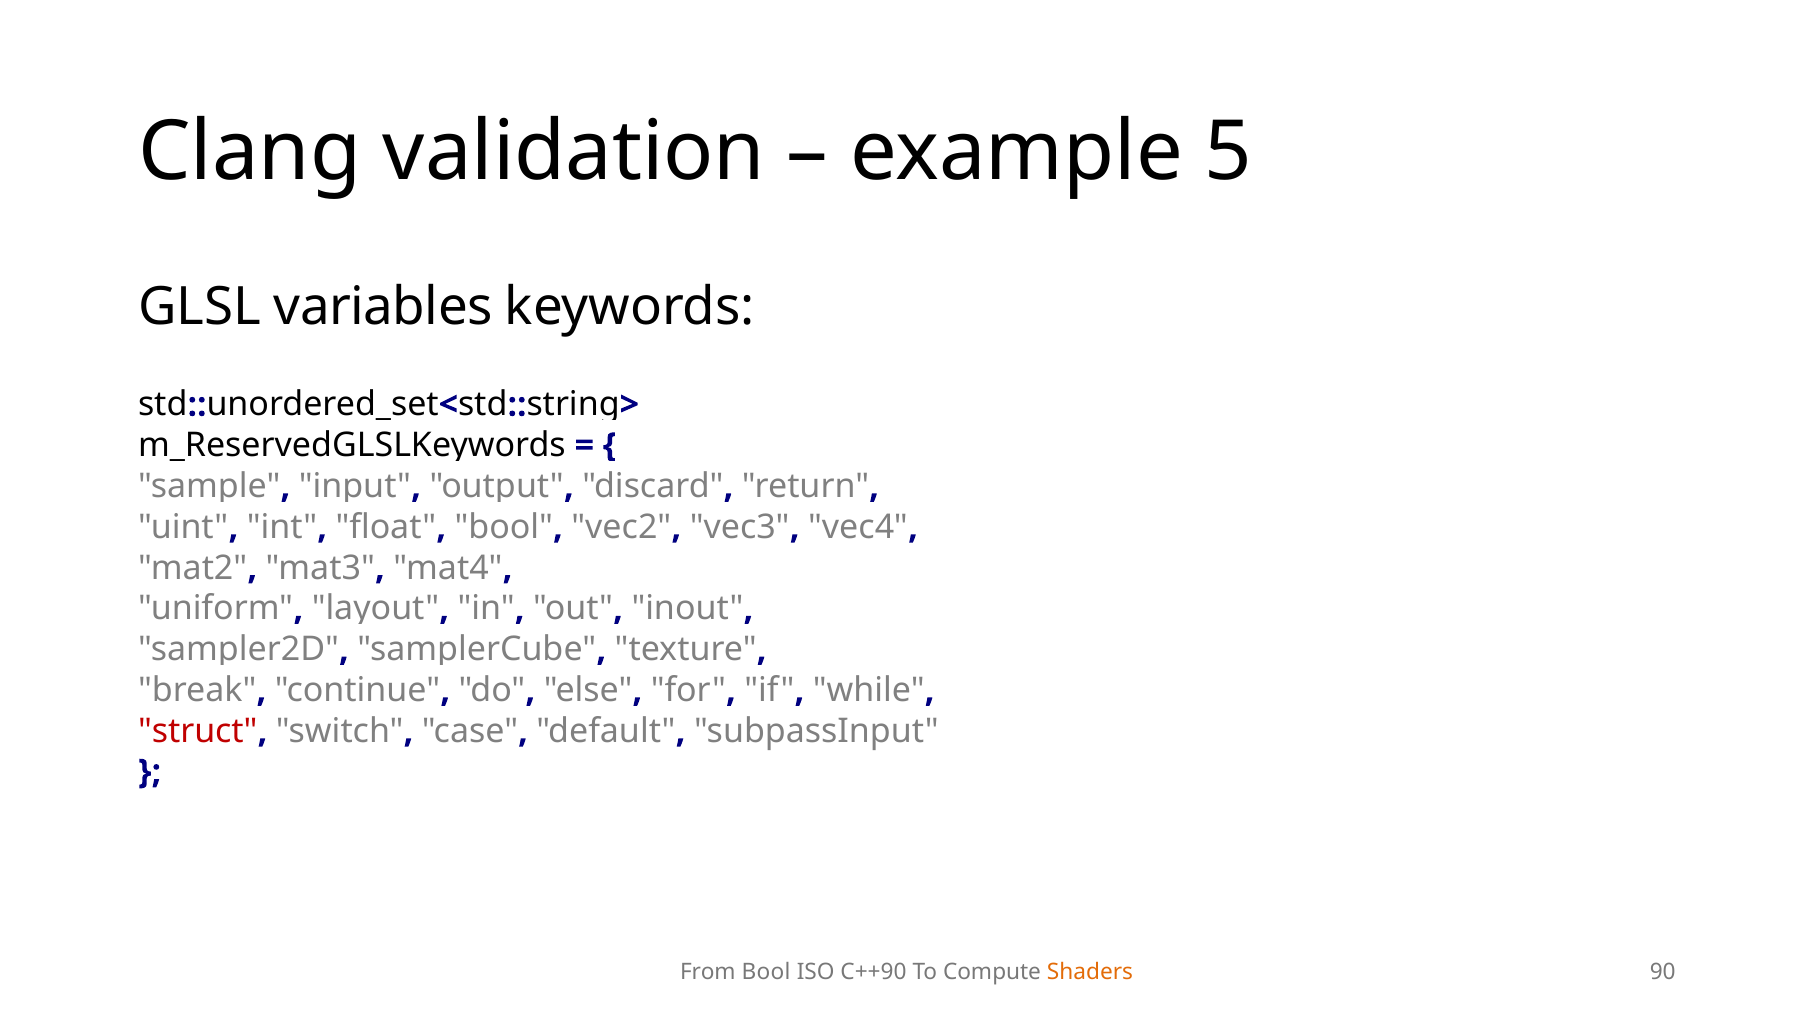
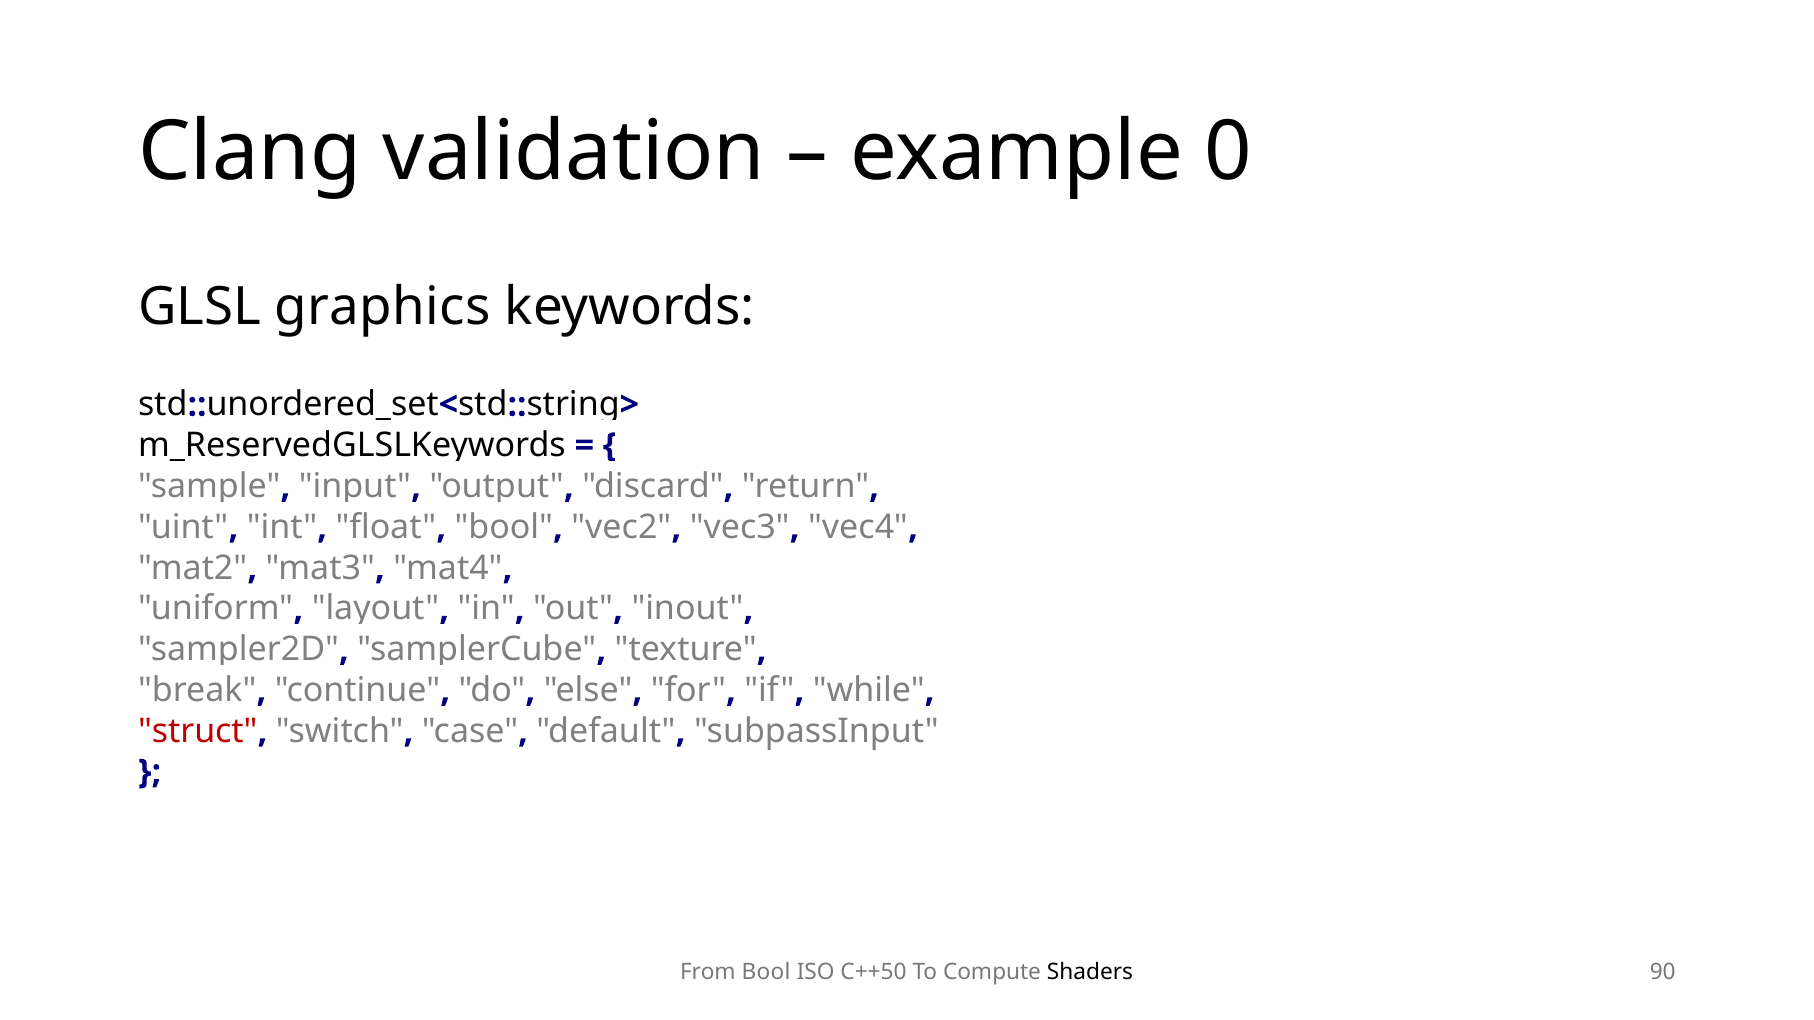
5: 5 -> 0 (1228, 152)
variables: variables -> graphics (383, 307)
C++90: C++90 -> C++50 (873, 973)
Shaders colour: orange -> black (1090, 973)
